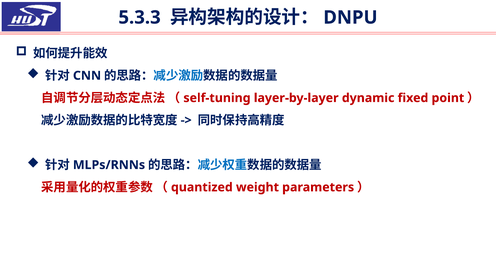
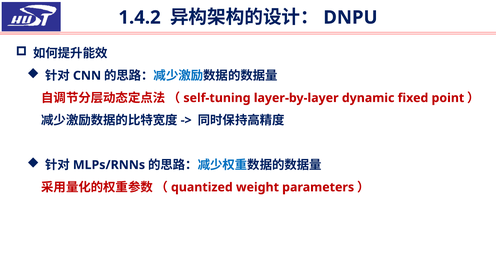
5.3.3: 5.3.3 -> 1.4.2 (140, 17)
